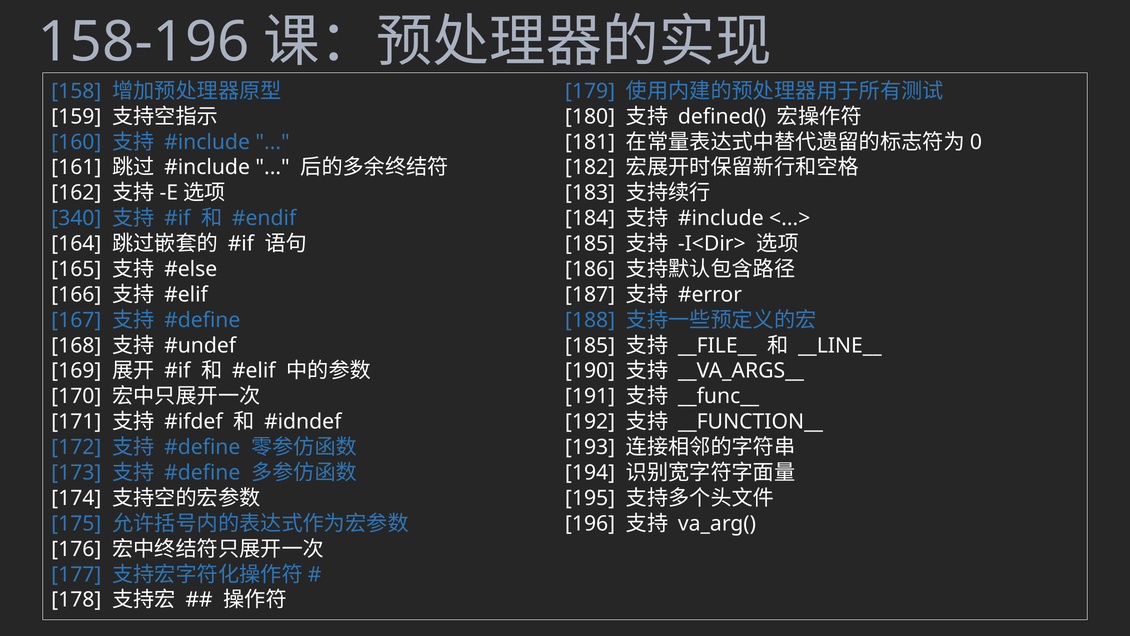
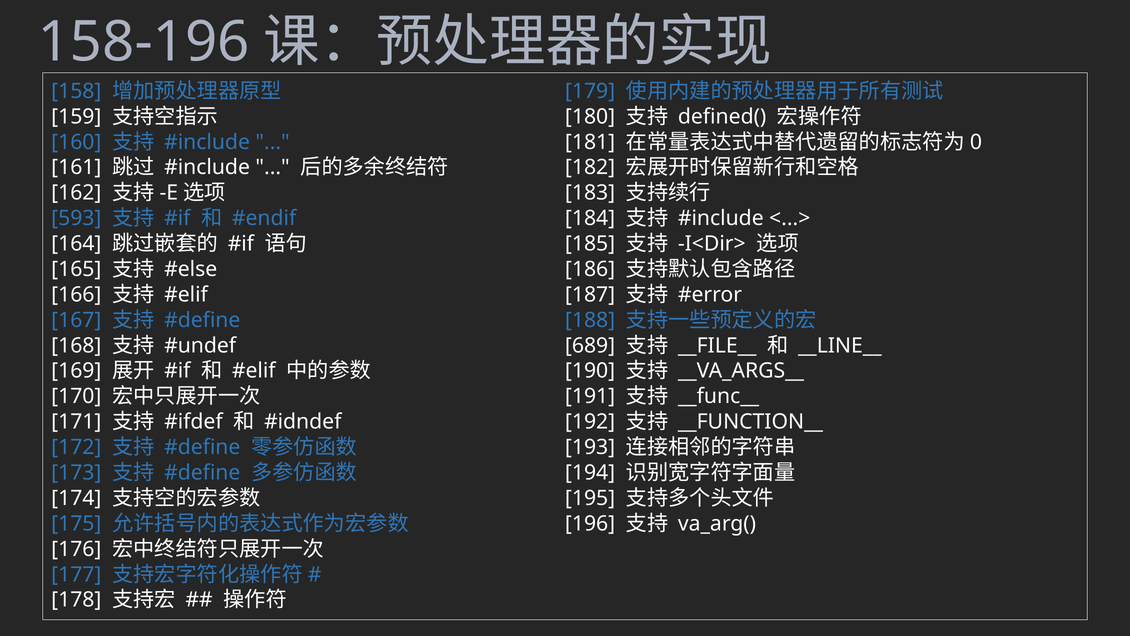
340: 340 -> 593 (76, 218)
185: 185 -> 689 (590, 345)
